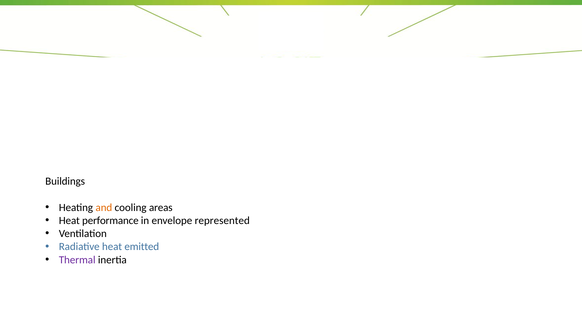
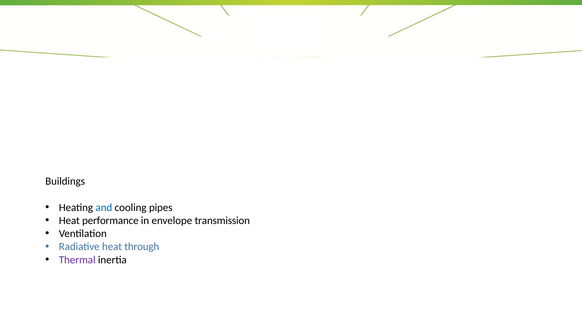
and colour: orange -> blue (104, 208)
areas: areas -> pipes (161, 208)
represented: represented -> transmission (222, 221)
emitted: emitted -> through (142, 247)
